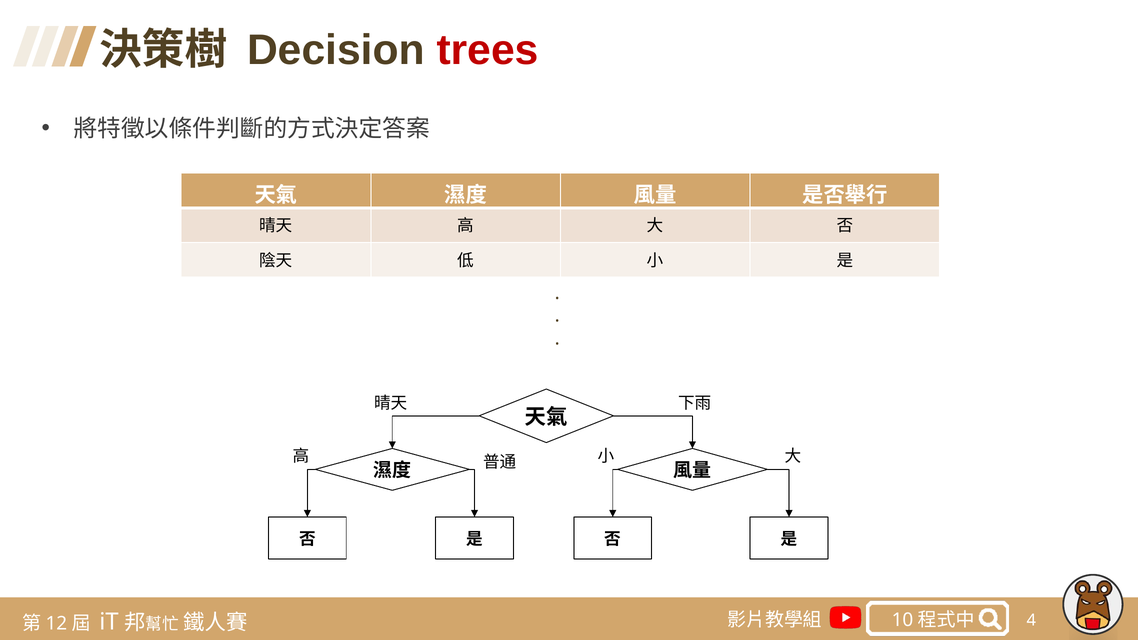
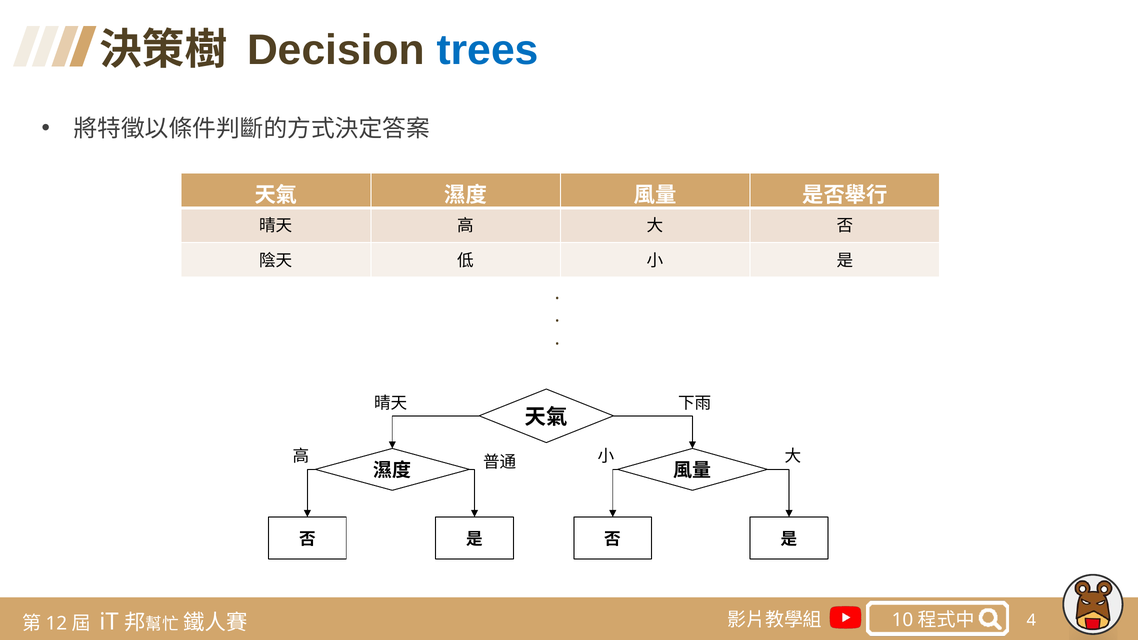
trees colour: red -> blue (488, 50)
